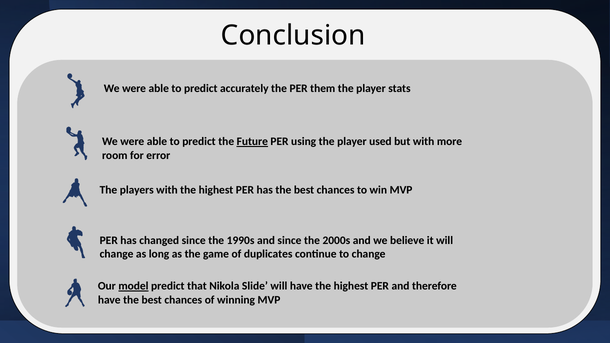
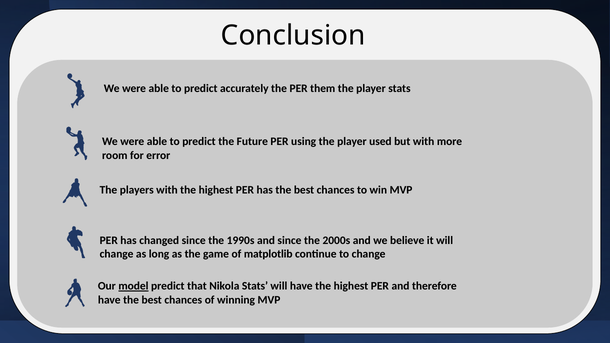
Future underline: present -> none (252, 142)
duplicates: duplicates -> matplotlib (268, 254)
Nikola Slide: Slide -> Stats (255, 286)
